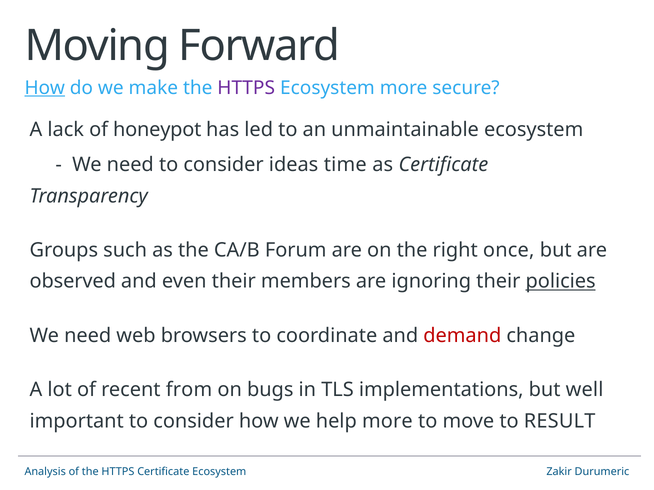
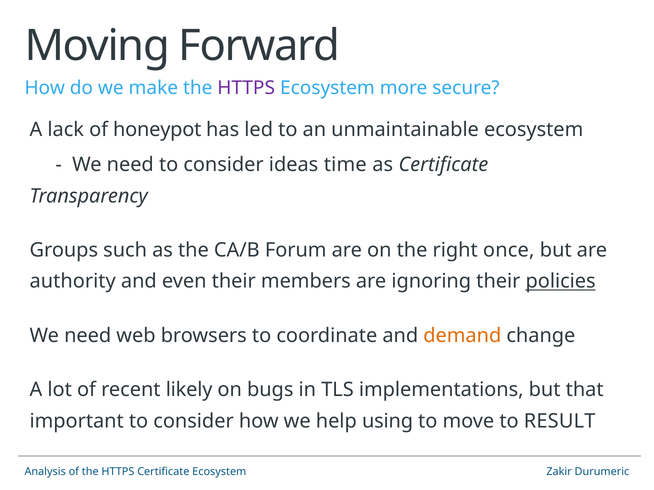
How underline: present -> none (45, 88)
observed: observed -> authority (73, 282)
demand colour: red -> orange (462, 336)
from: from -> likely (189, 390)
well: well -> that (585, 390)
help more: more -> using (388, 421)
